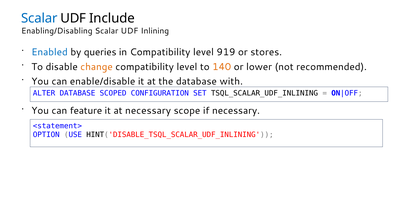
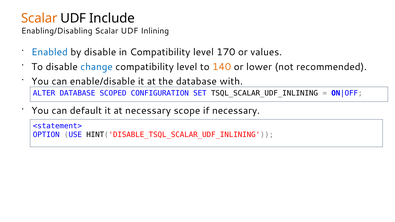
Scalar colour: blue -> orange (39, 18)
by queries: queries -> disable (100, 52)
919: 919 -> 170 (226, 52)
stores: stores -> values (266, 52)
change colour: orange -> blue (97, 67)
feature: feature -> default (86, 111)
